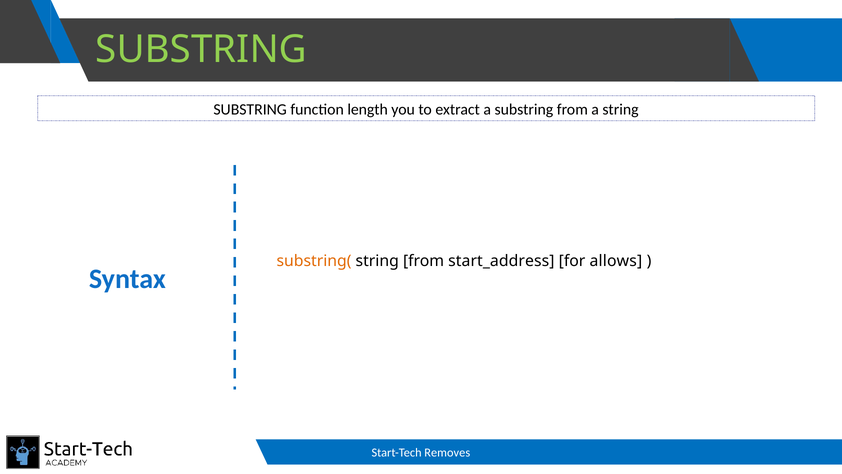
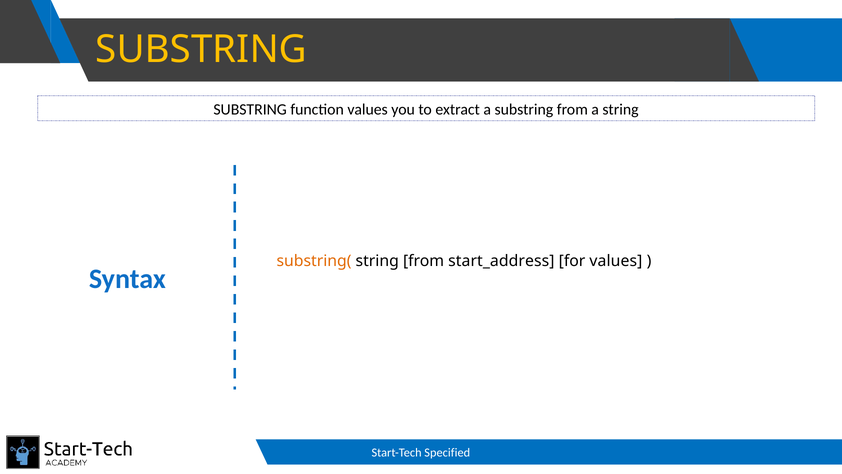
SUBSTRING colour: light green -> yellow (201, 50)
function length: length -> values (368, 109)
for allows: allows -> values (616, 261)
Removes: Removes -> Specified (447, 452)
